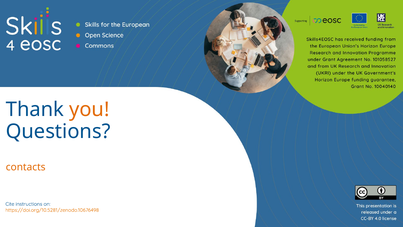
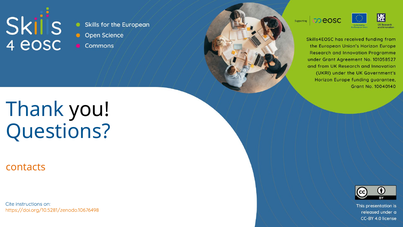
you colour: orange -> black (89, 109)
